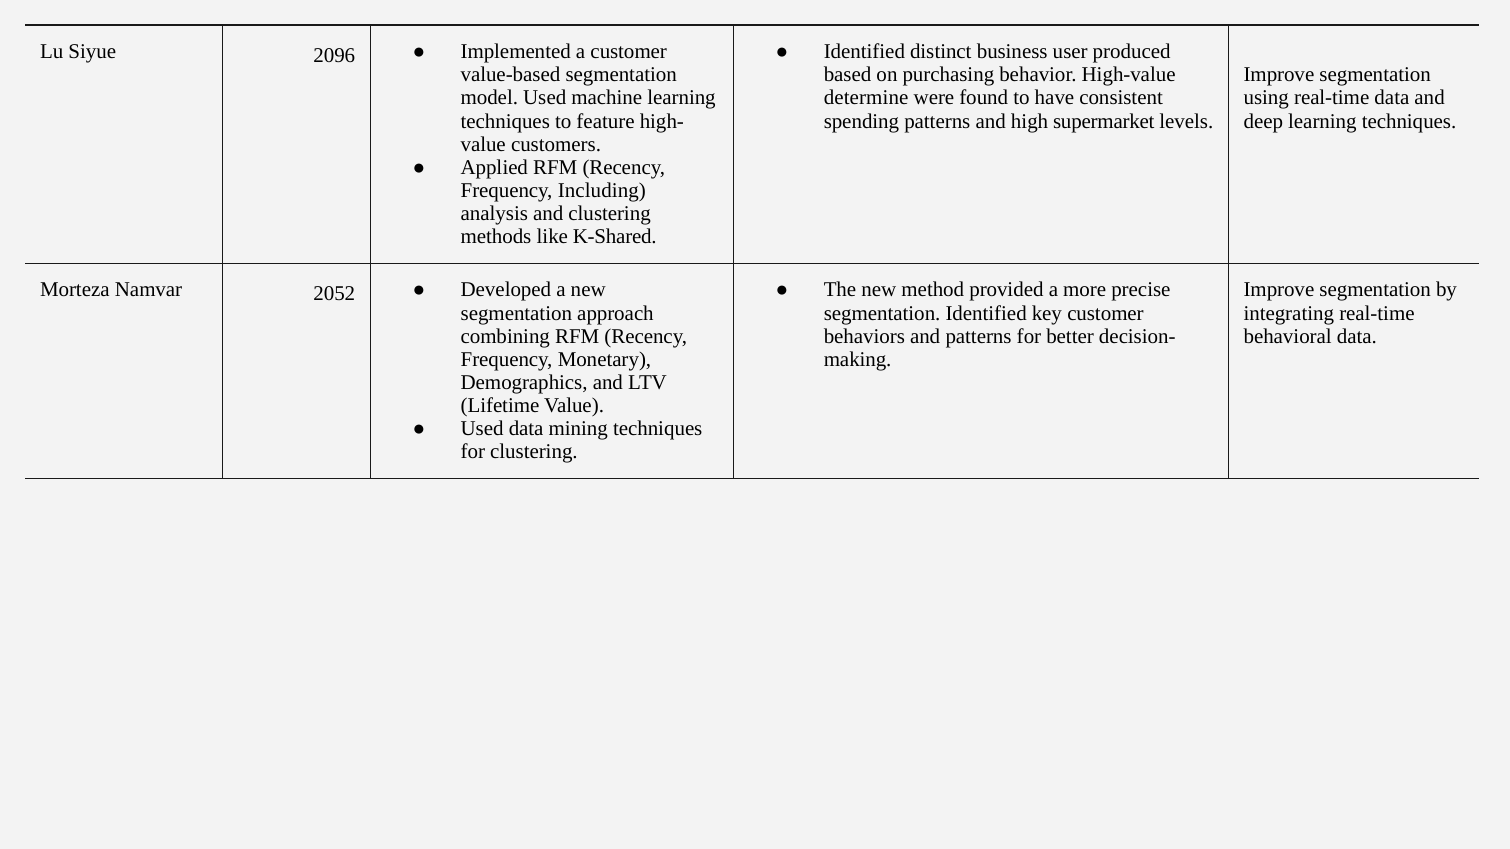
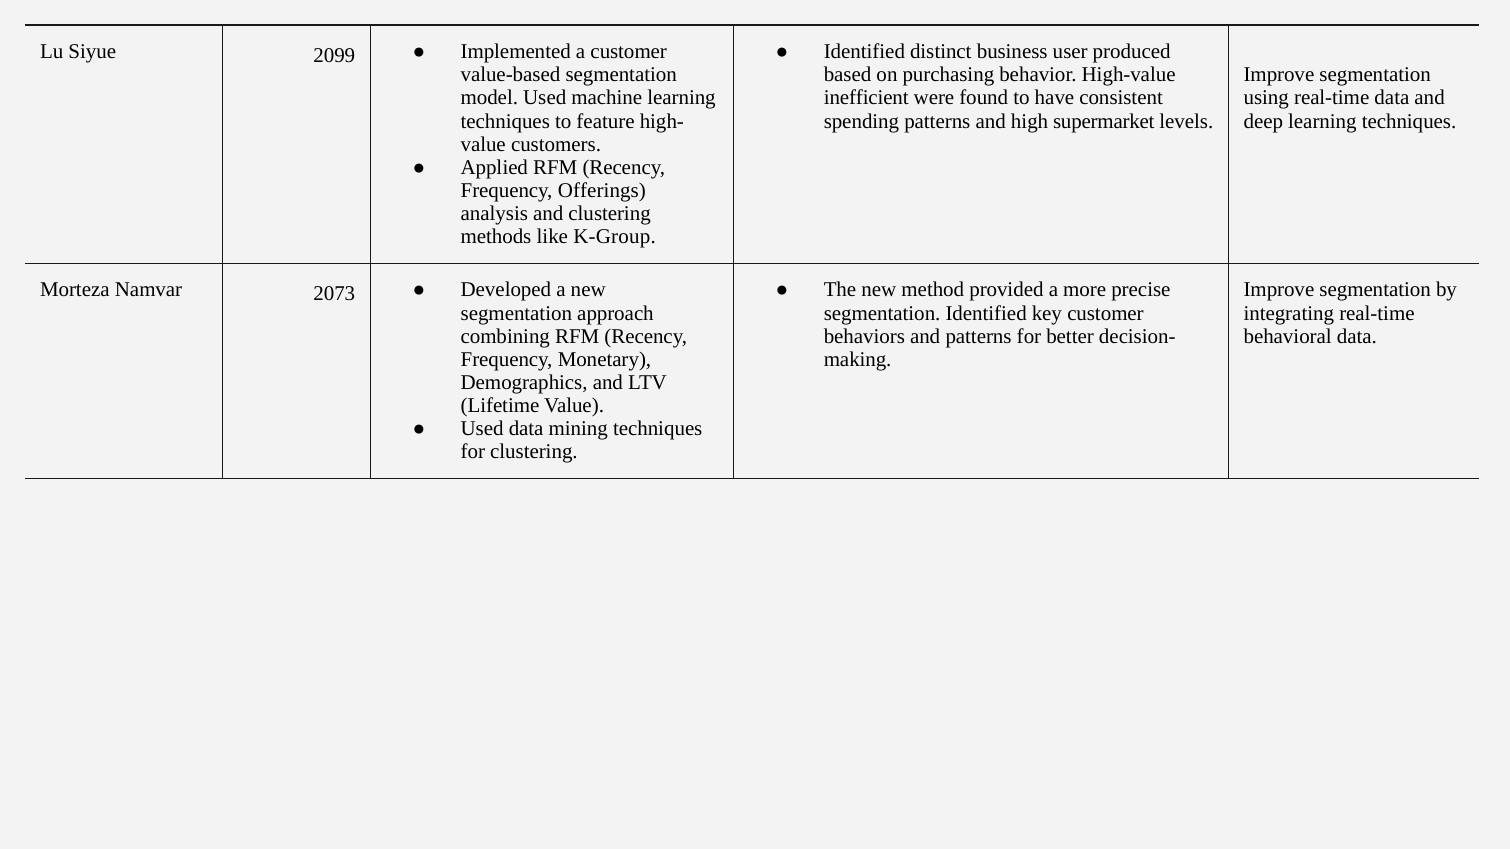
2096: 2096 -> 2099 (334, 55)
determine: determine -> inefficient (866, 98)
Including: Including -> Offerings (602, 191)
K-Shared: K-Shared -> K-Group (615, 237)
2052: 2052 -> 2073 (334, 294)
